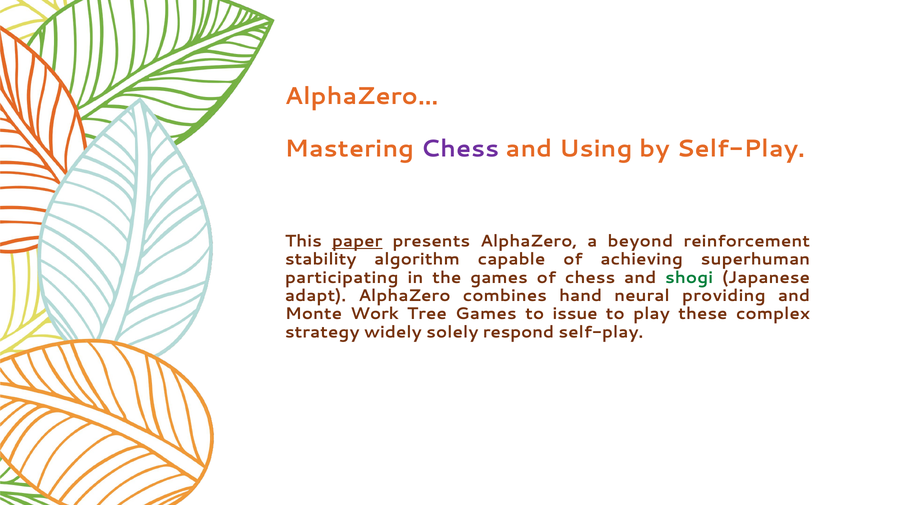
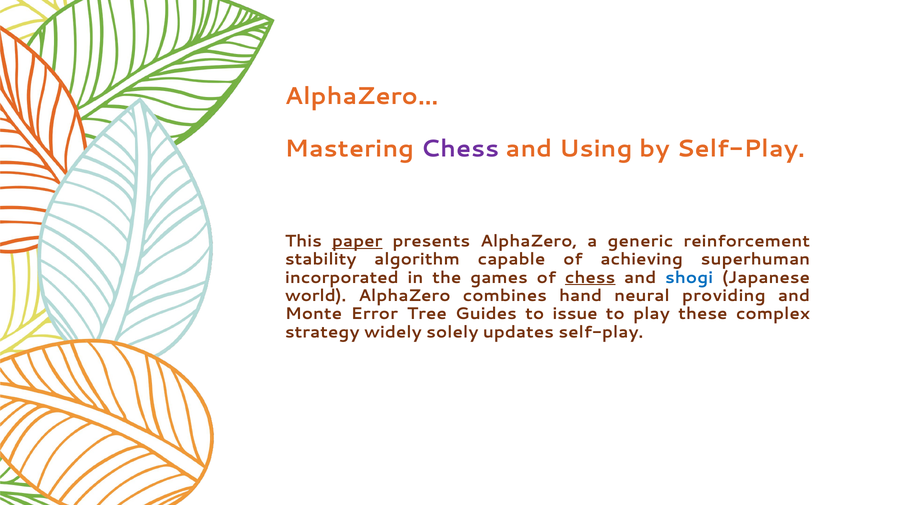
beyond: beyond -> generic (640, 241)
participating: participating -> incorporated (342, 278)
chess underline: none -> present (590, 278)
shogi colour: green -> blue (689, 278)
adapt: adapt -> world (316, 296)
Work: Work -> Error (374, 314)
Tree Games: Games -> Guides (486, 314)
respond: respond -> updates (518, 332)
